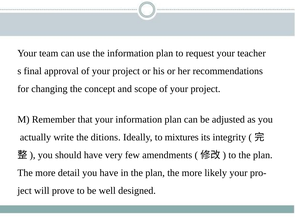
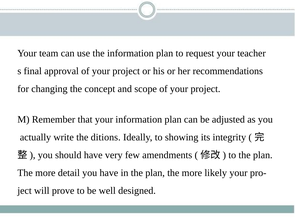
mixtures: mixtures -> showing (182, 137)
